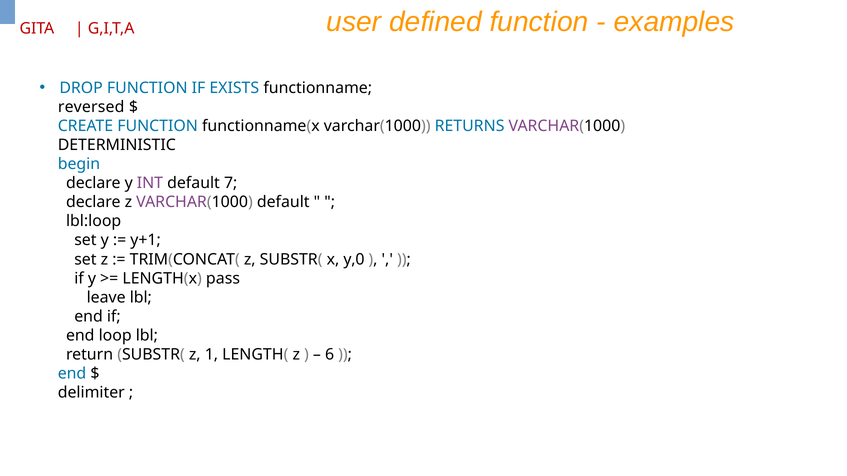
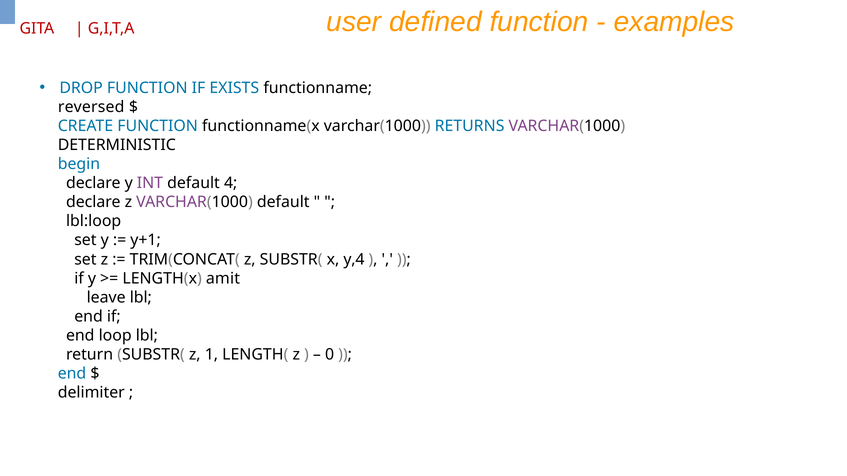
7: 7 -> 4 (231, 183)
y,0: y,0 -> y,4 (354, 260)
pass: pass -> amit (223, 279)
6: 6 -> 0 (330, 355)
